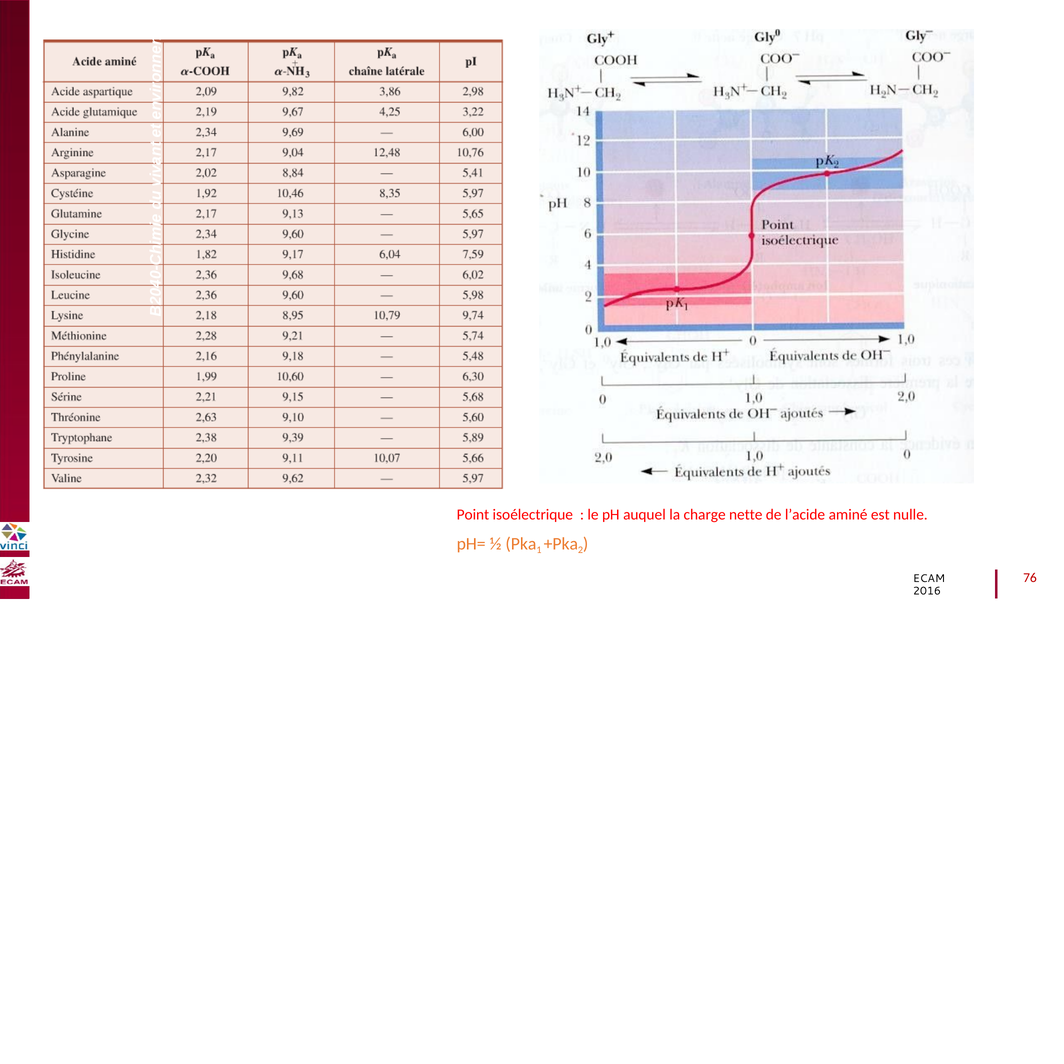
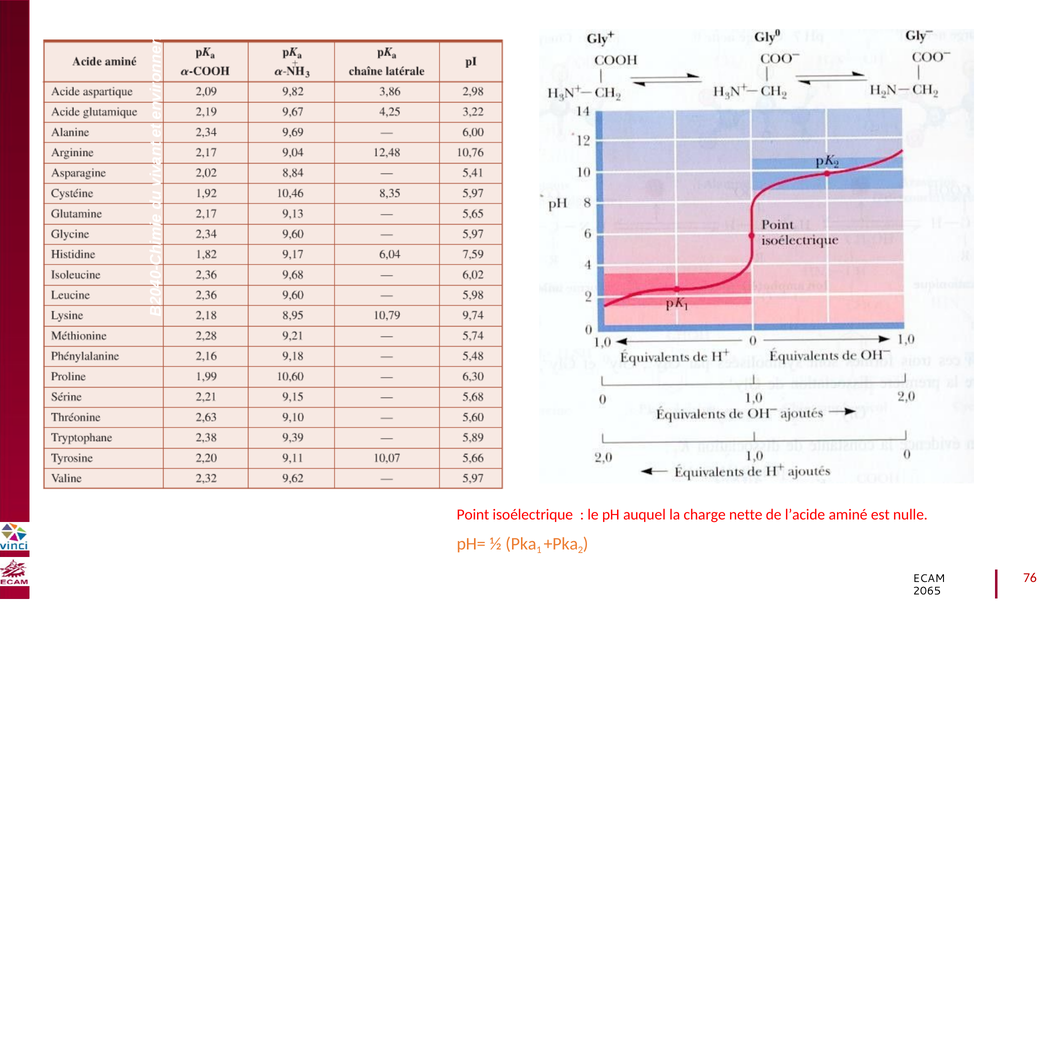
2016: 2016 -> 2065 (927, 591)
